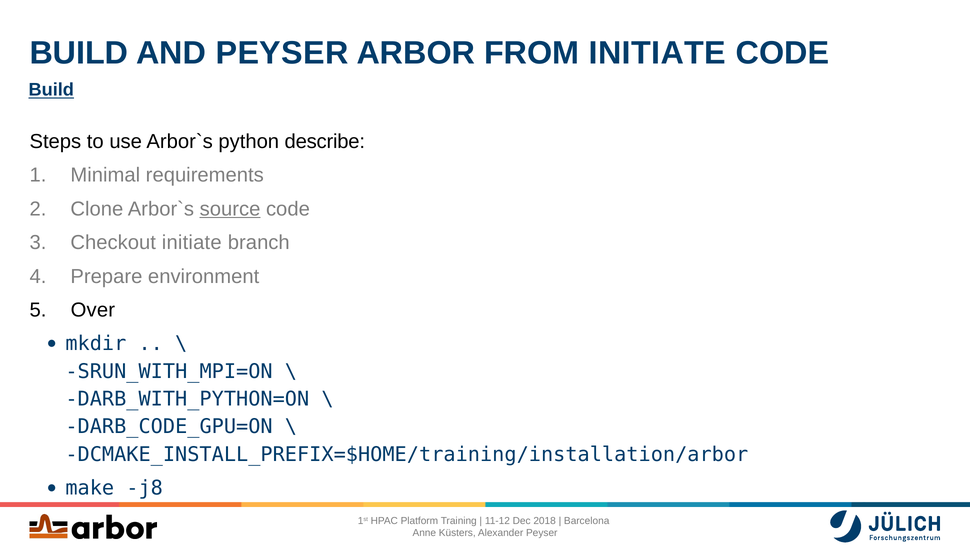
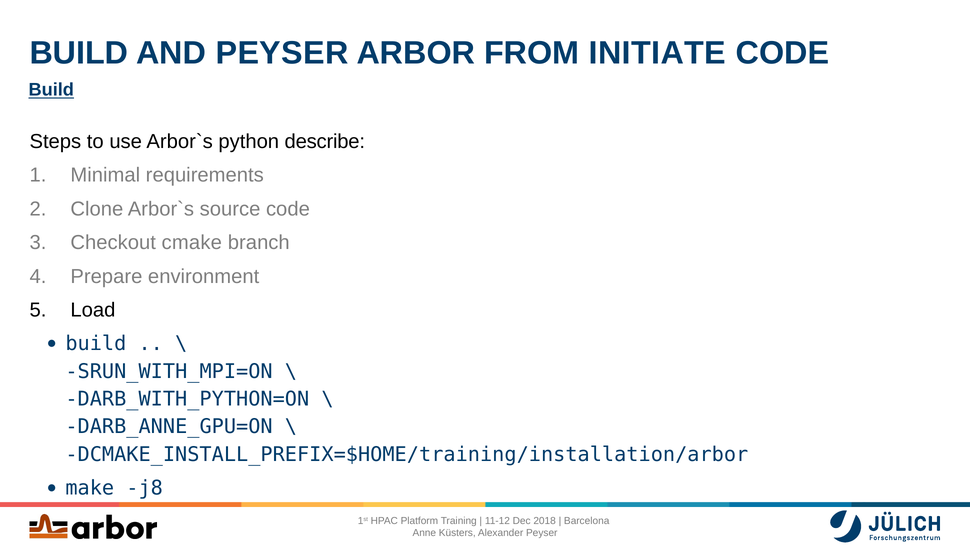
source underline: present -> none (230, 209)
Checkout initiate: initiate -> cmake (192, 242)
Over: Over -> Load (93, 310)
mkdir: mkdir -> build (96, 344)
DARB_CODE_GPU=ON: DARB_CODE_GPU=ON -> DARB_ANNE_GPU=ON (169, 426)
